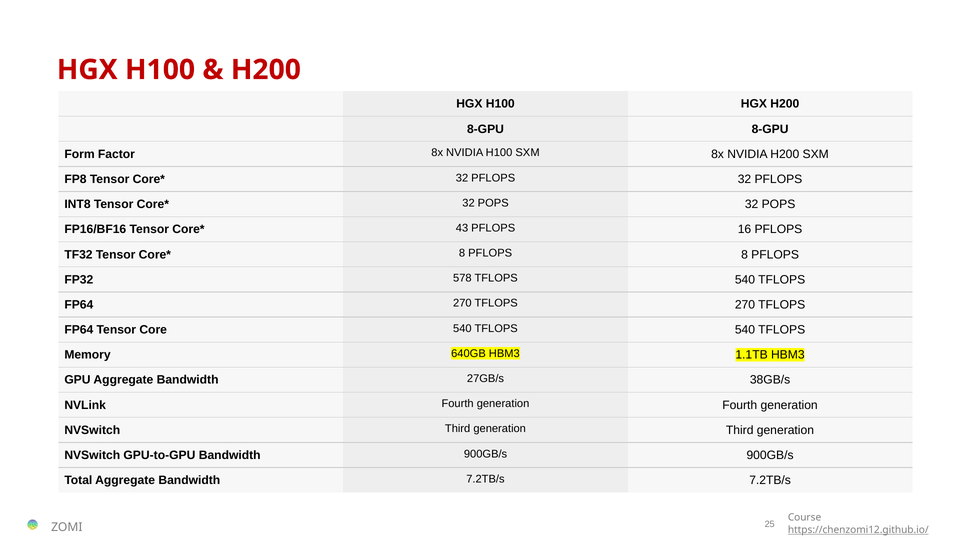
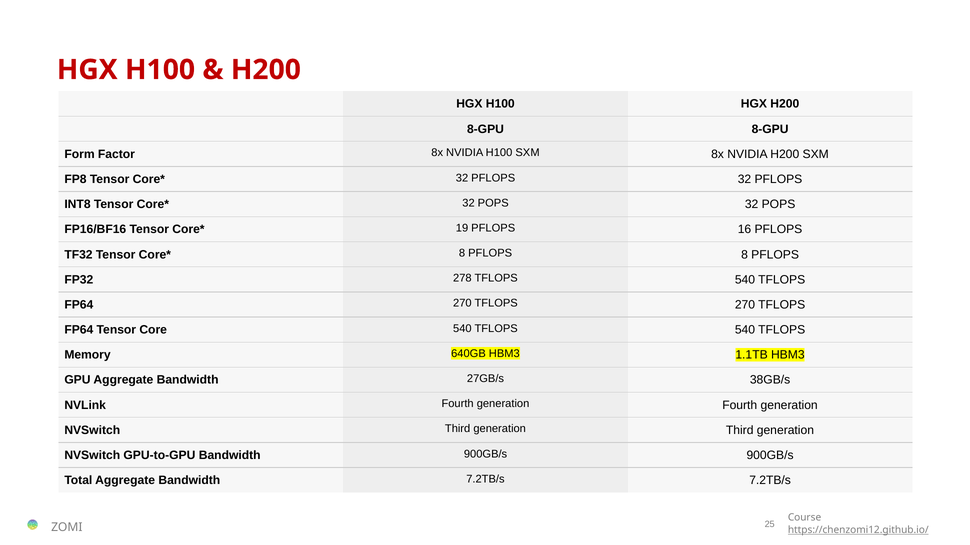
43: 43 -> 19 (462, 228)
578: 578 -> 278 (462, 278)
